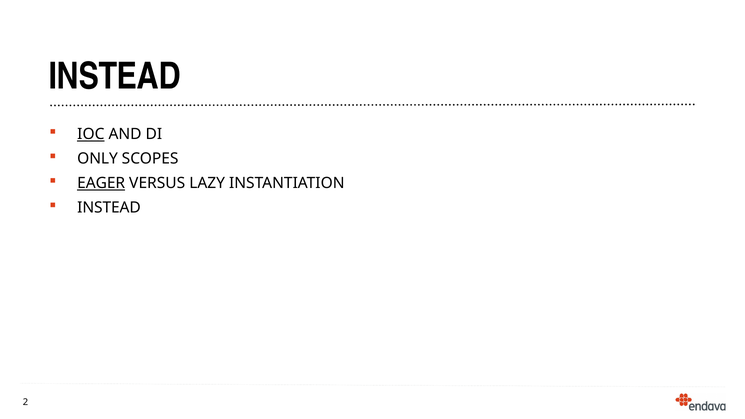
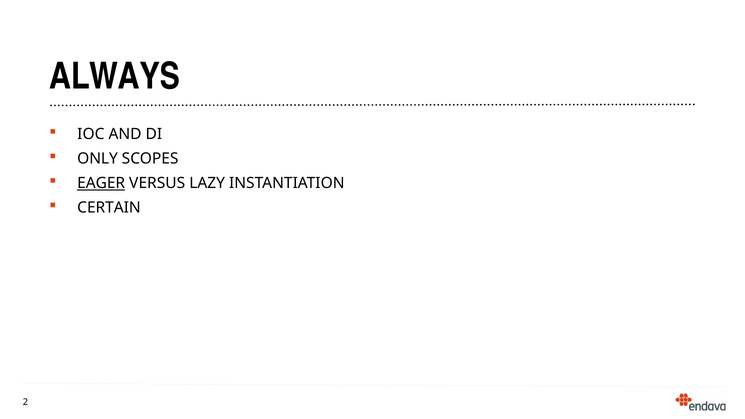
INSTEAD: INSTEAD -> ALWAYS (115, 76)
IOC underline: present -> none (91, 134)
INSTEAD: INSTEAD -> CERTAIN (109, 208)
